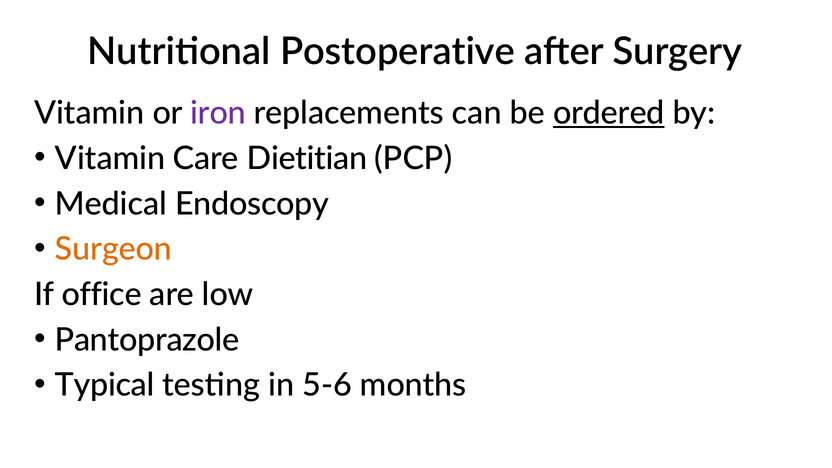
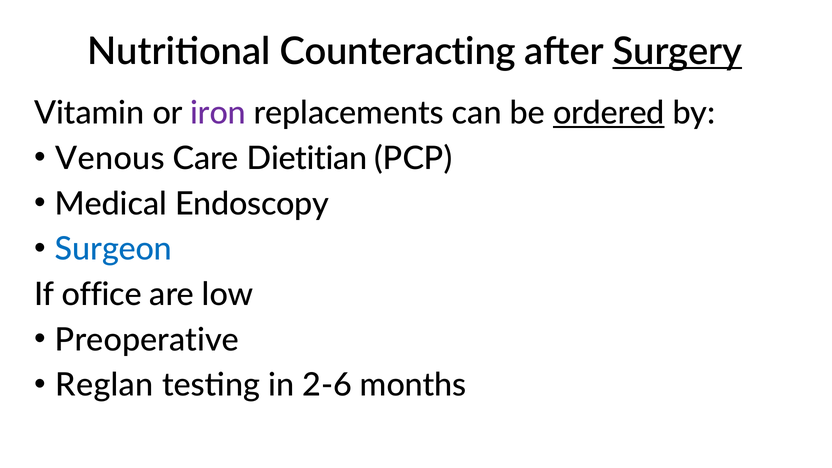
Postoperative: Postoperative -> Counteracting (398, 52)
Surgery underline: none -> present (677, 52)
Vitamin: Vitamin -> Venous (110, 159)
Surgeon colour: orange -> blue (114, 249)
Pantoprazole: Pantoprazole -> Preoperative (147, 340)
Typical: Typical -> Reglan (104, 385)
5-6: 5-6 -> 2-6 (327, 385)
